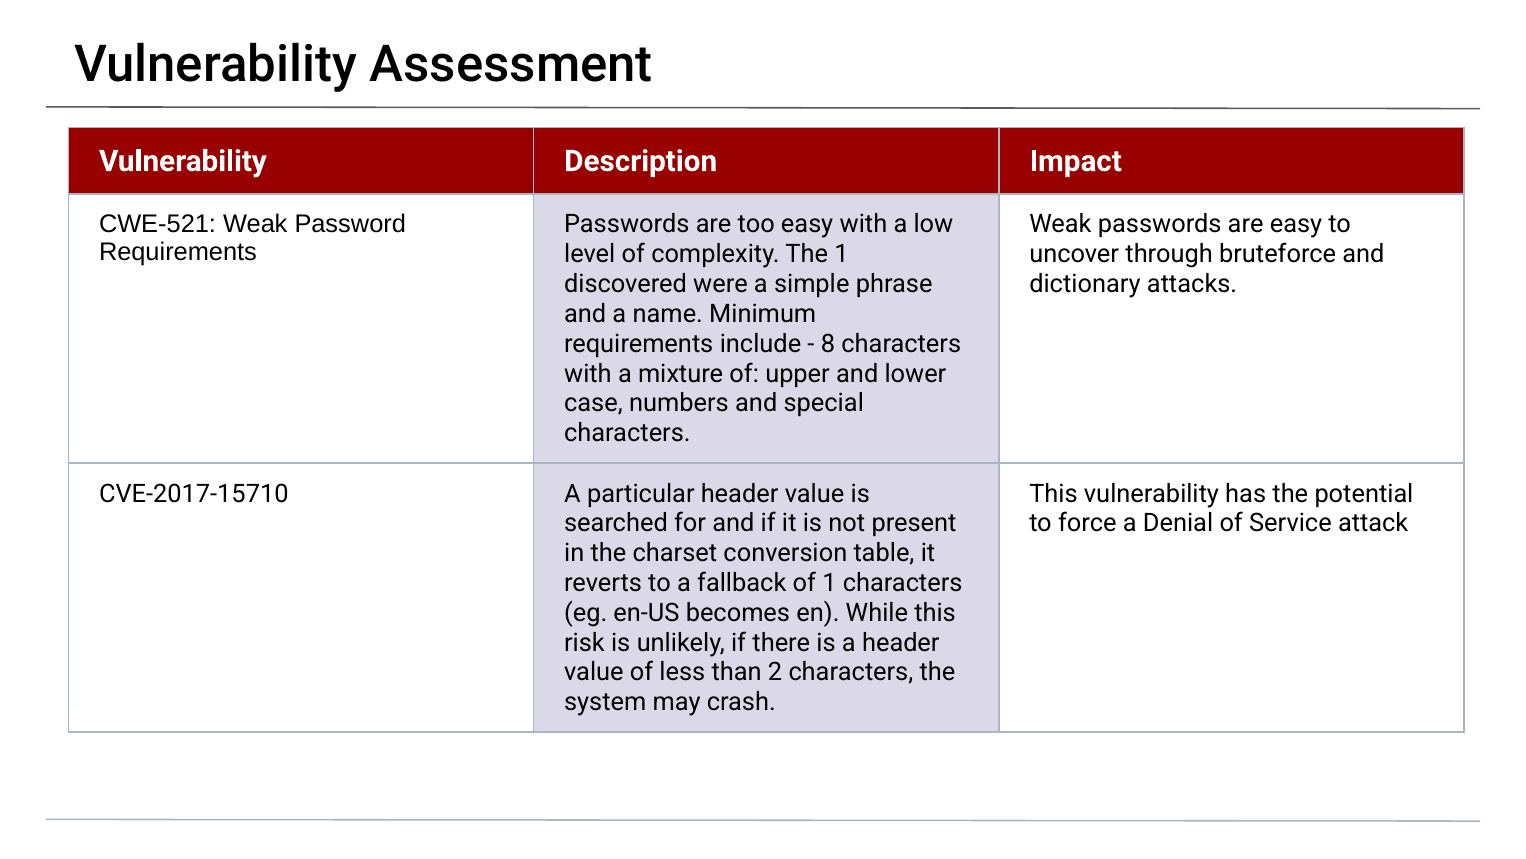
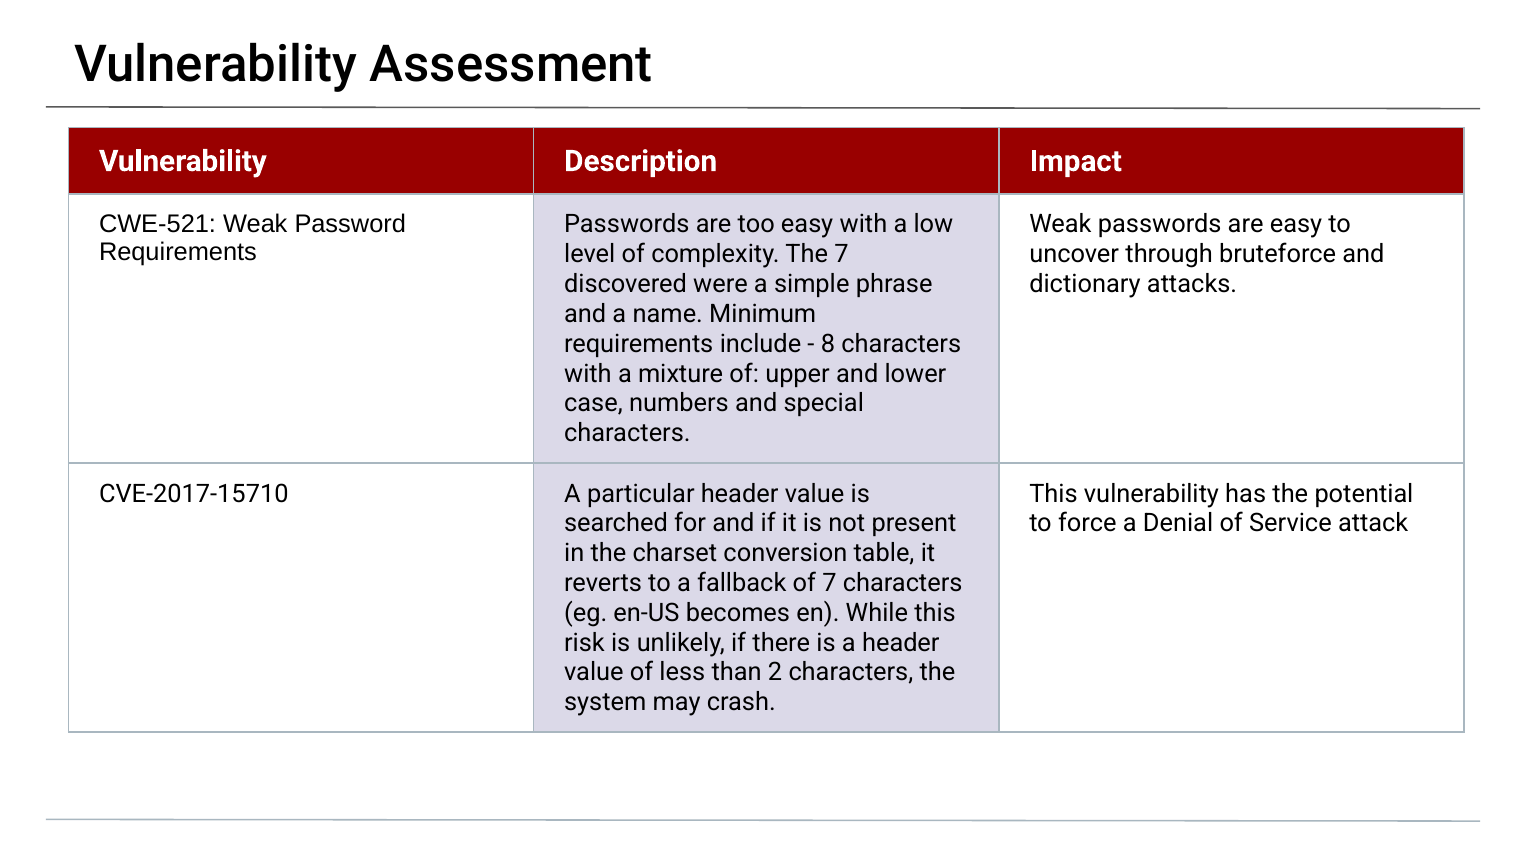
The 1: 1 -> 7 (842, 254)
of 1: 1 -> 7 (829, 583)
